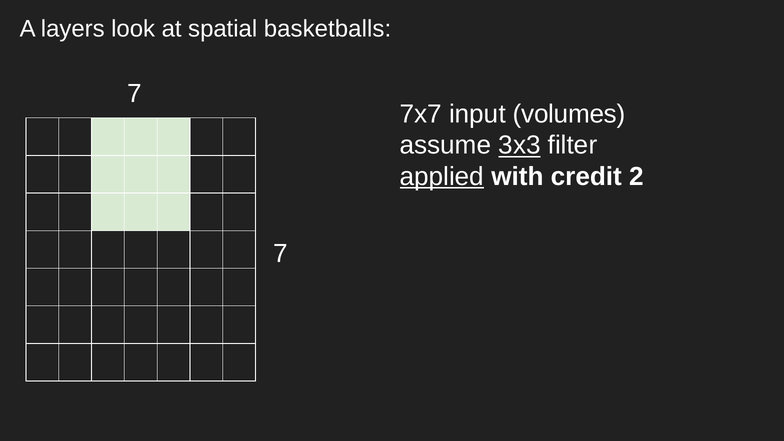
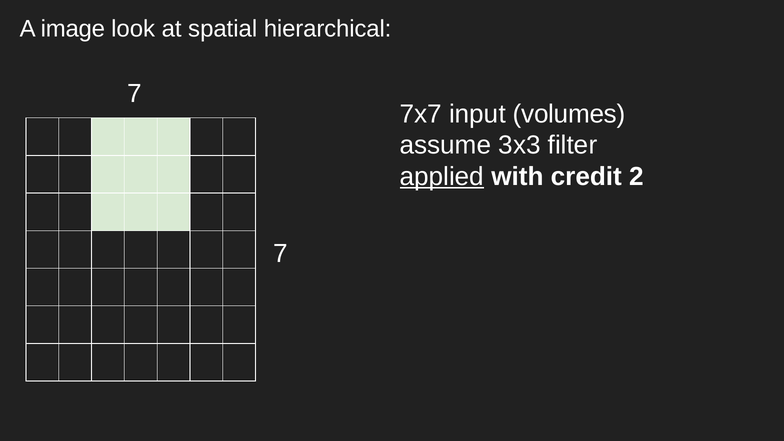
layers: layers -> image (73, 29)
basketballs: basketballs -> hierarchical (328, 29)
3x3 underline: present -> none (520, 145)
